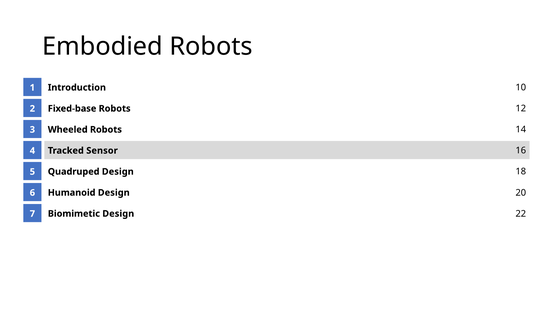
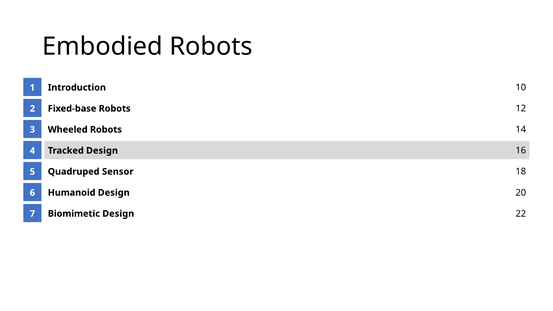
Tracked Sensor: Sensor -> Design (102, 151)
Quadruped Design: Design -> Sensor (118, 172)
